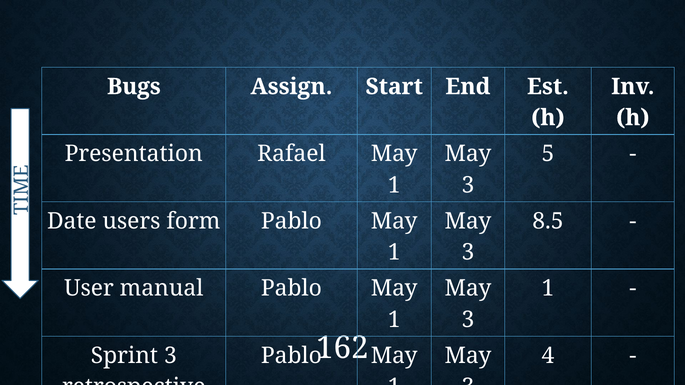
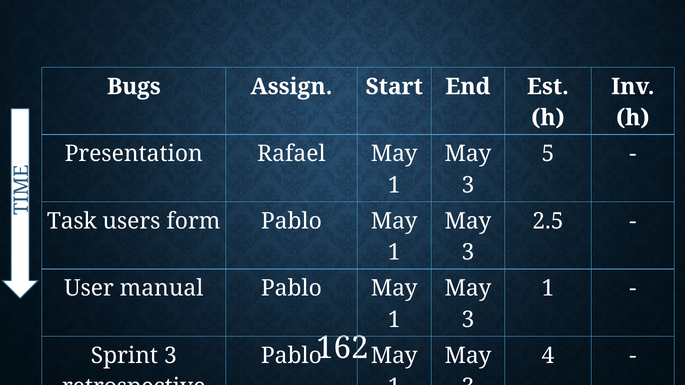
Date: Date -> Task (72, 221)
8.5: 8.5 -> 2.5 (548, 221)
